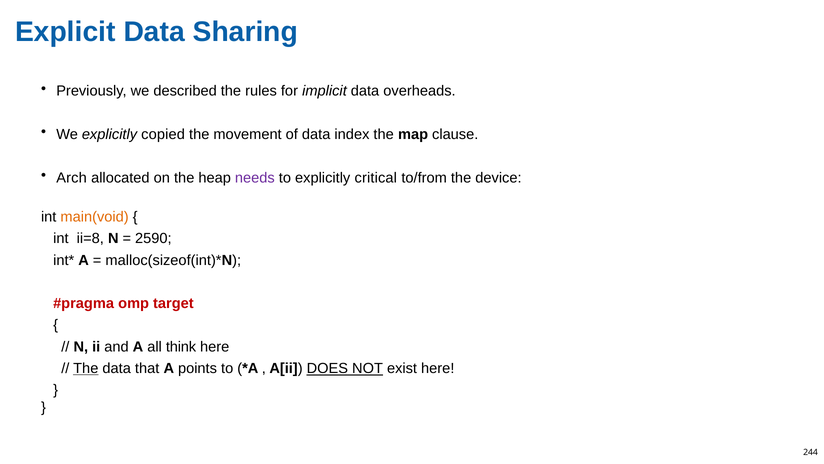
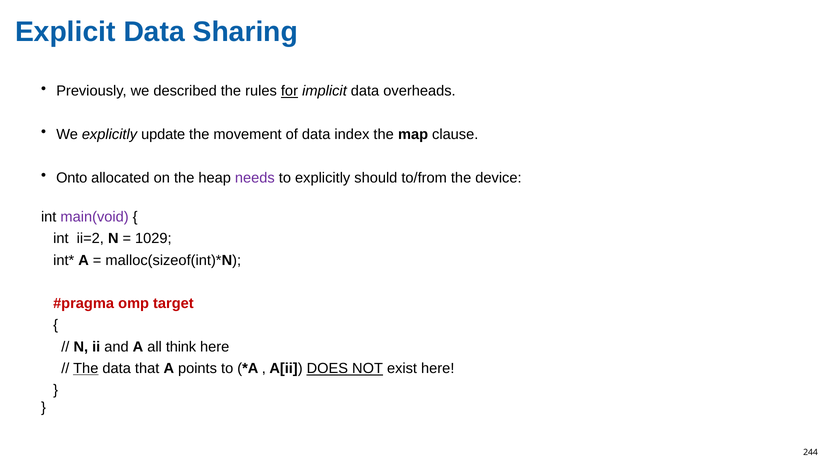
for underline: none -> present (289, 91)
copied: copied -> update (163, 134)
Arch: Arch -> Onto (72, 178)
critical: critical -> should (376, 178)
main(void colour: orange -> purple (95, 217)
ii=8: ii=8 -> ii=2 (90, 238)
2590: 2590 -> 1029 (153, 238)
